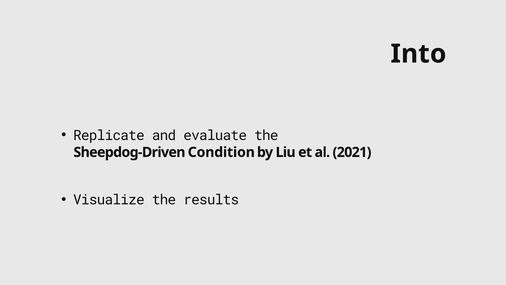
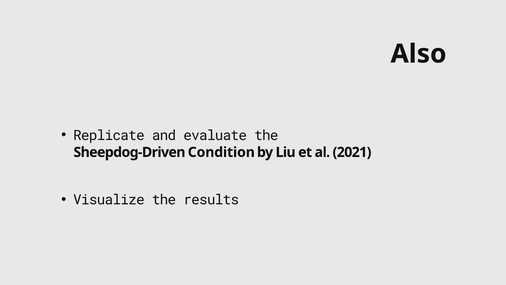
Into: Into -> Also (419, 54)
